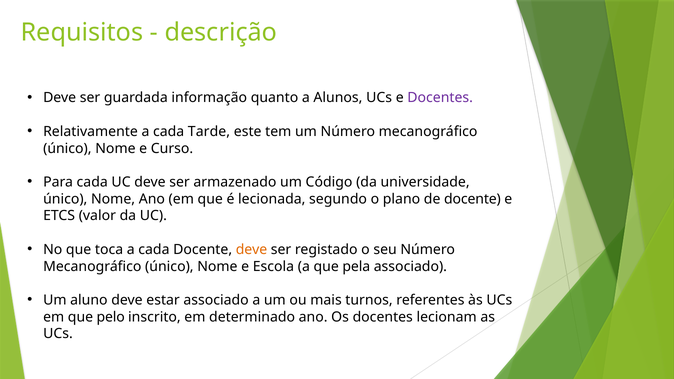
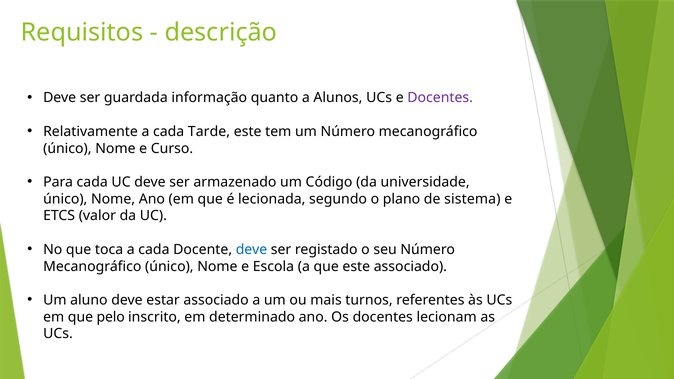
de docente: docente -> sistema (472, 199)
deve colour: orange -> blue (252, 250)
que pela: pela -> este (356, 266)
